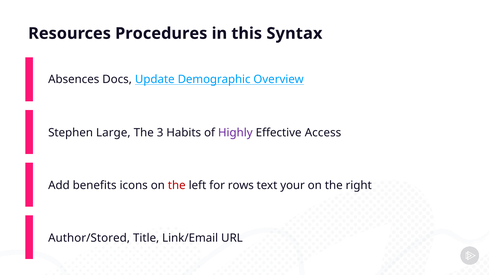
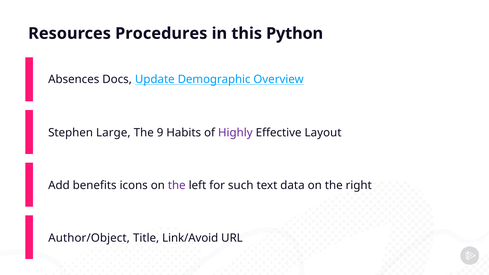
Syntax: Syntax -> Python (295, 33)
3: 3 -> 9 (160, 133)
Access: Access -> Layout (323, 133)
the colour: red -> purple (177, 185)
rows: rows -> such (241, 185)
your: your -> data (292, 185)
Author/Stored: Author/Stored -> Author/Object (89, 238)
Link/Email: Link/Email -> Link/Avoid (190, 238)
